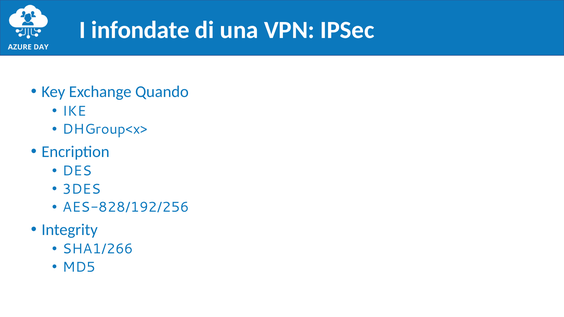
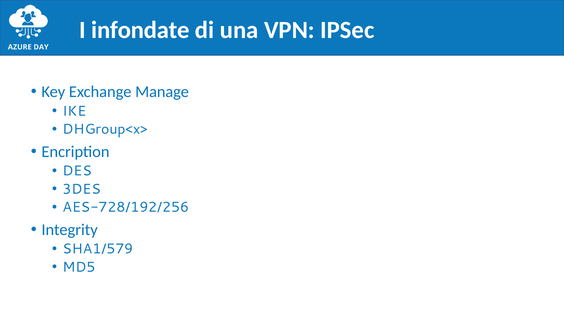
Quando: Quando -> Manage (162, 92)
AES-828/192/256: AES-828/192/256 -> AES-728/192/256 (126, 207)
SHA1/266: SHA1/266 -> SHA1/579 (98, 249)
